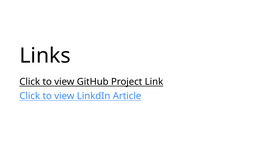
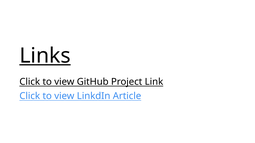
Links underline: none -> present (45, 56)
